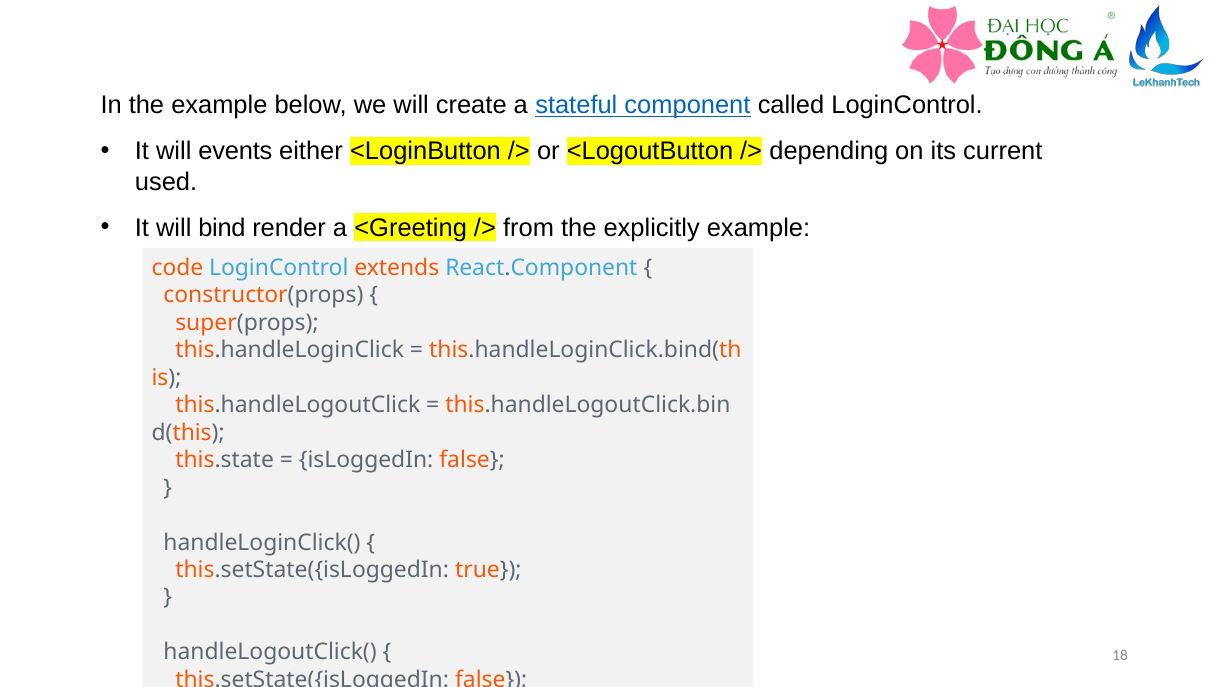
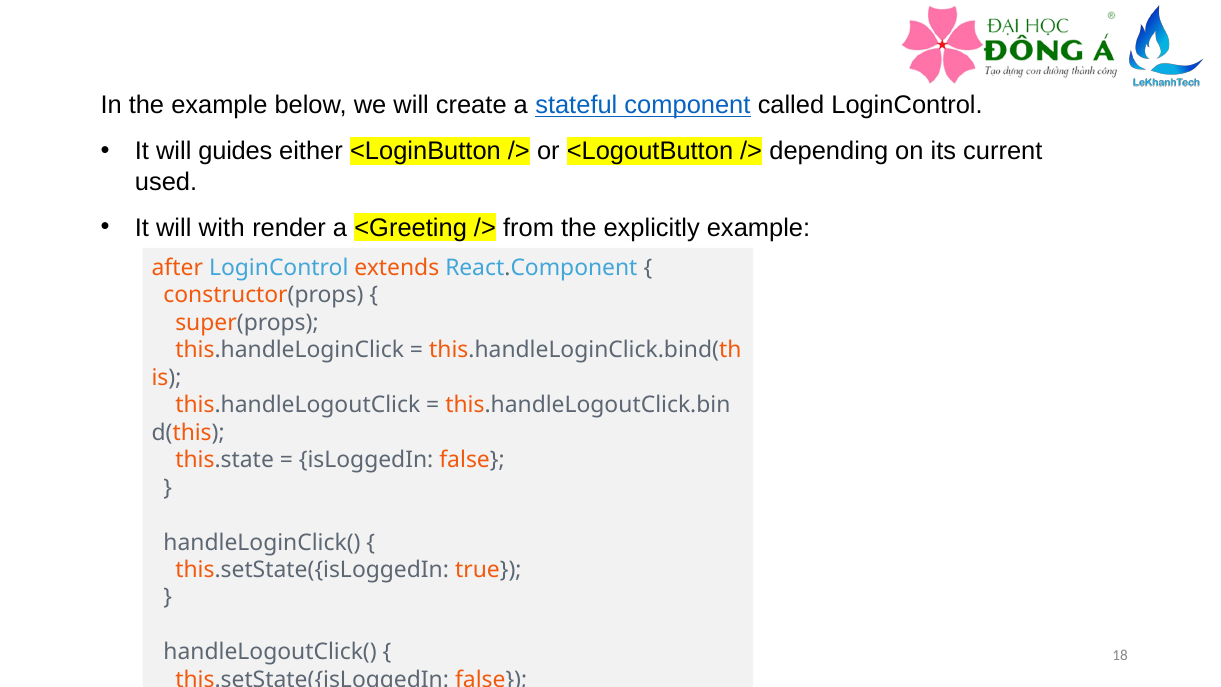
events: events -> guides (235, 151)
bind: bind -> with (222, 228)
code: code -> after (177, 268)
